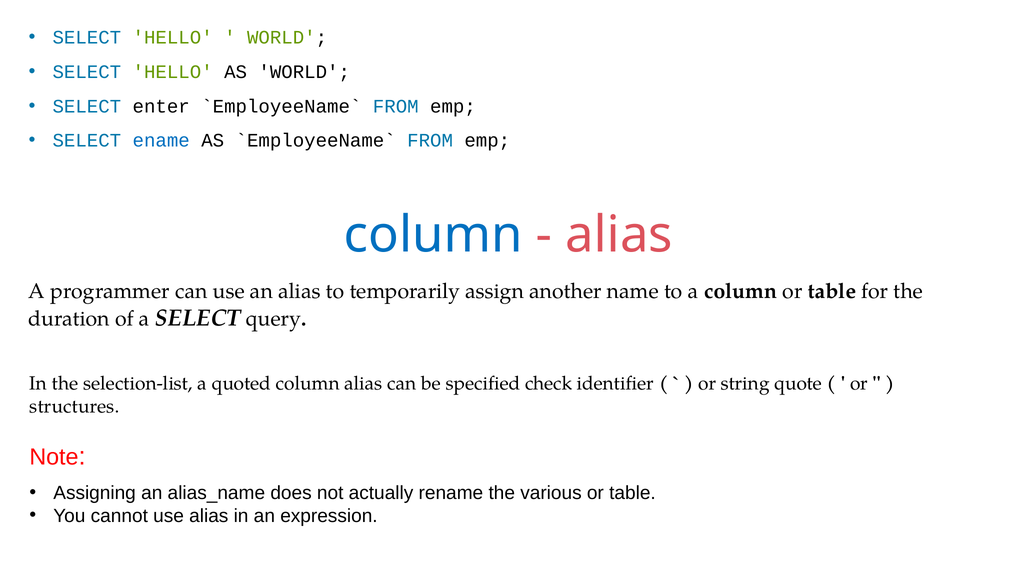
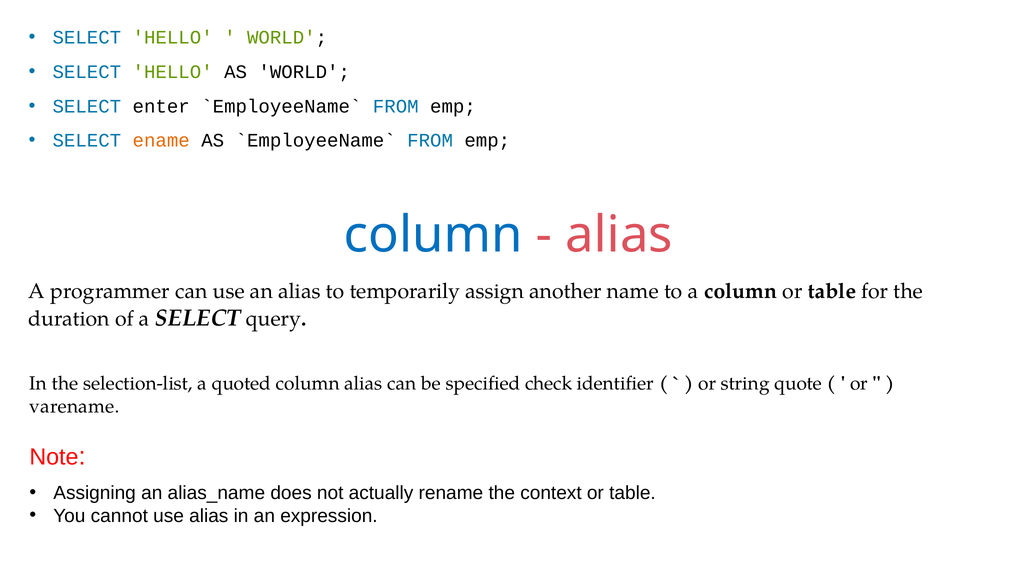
ename colour: blue -> orange (161, 141)
structures: structures -> varename (74, 406)
various: various -> context (551, 493)
